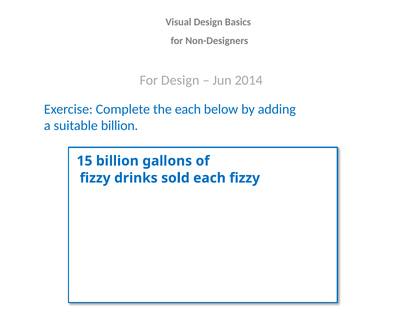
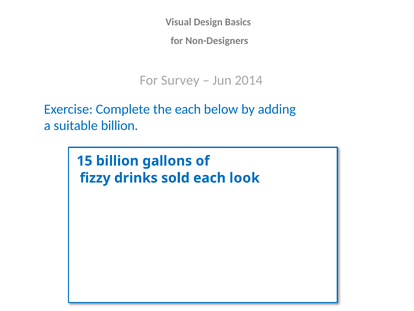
For Design: Design -> Survey (180, 80)
each fizzy: fizzy -> look (245, 178)
